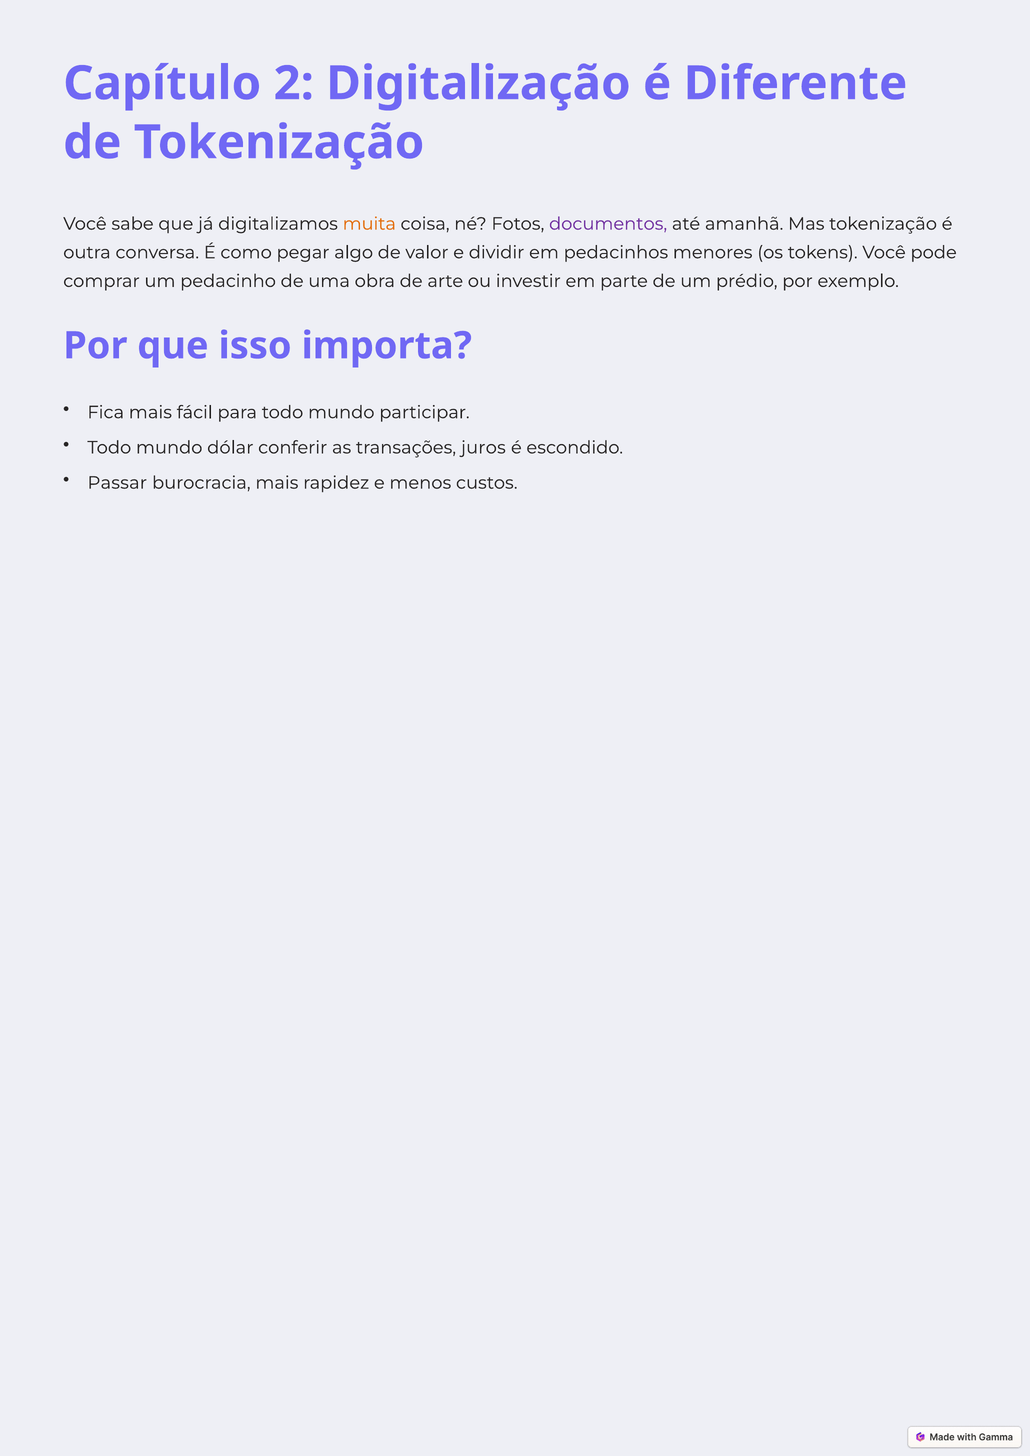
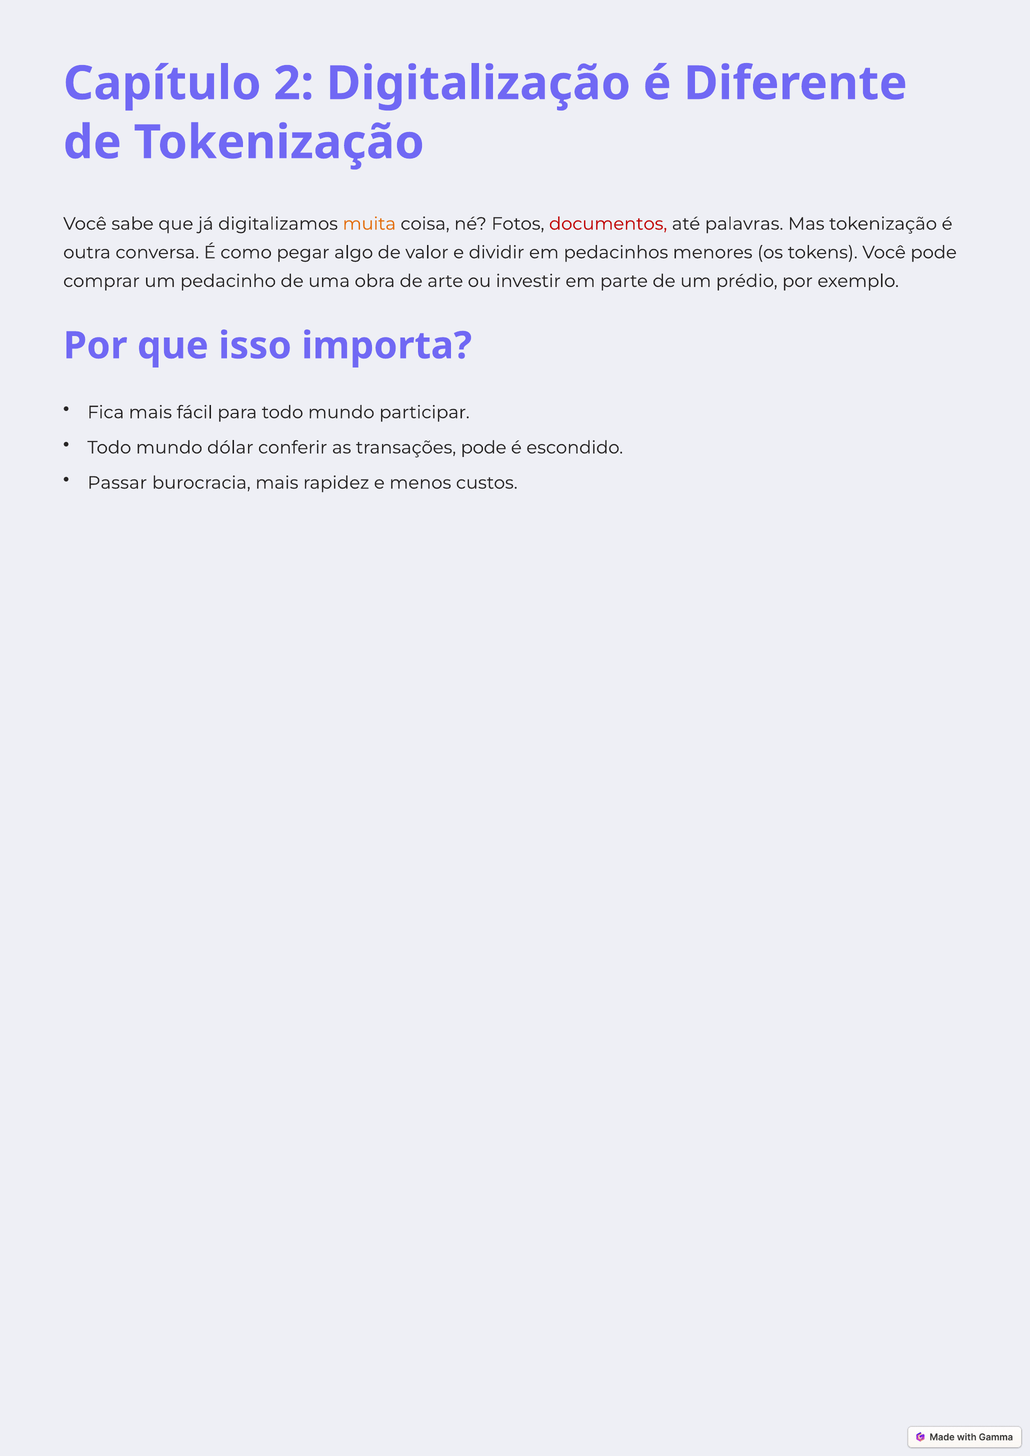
documentos colour: purple -> red (608, 224)
amanhã: amanhã -> palavras (744, 224)
transações juros: juros -> pode (484, 448)
